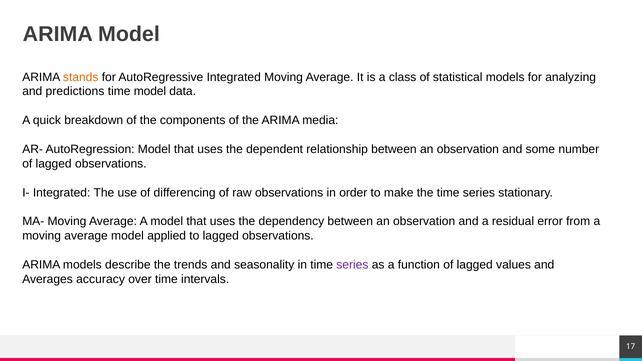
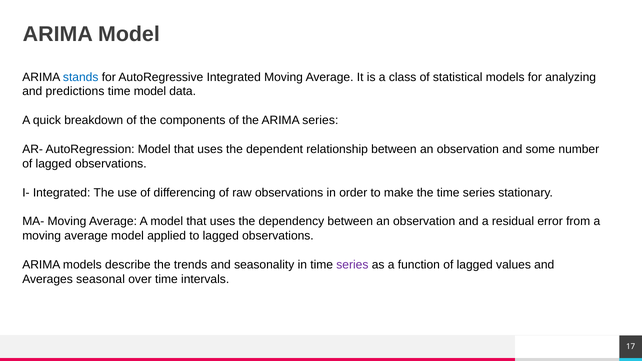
stands colour: orange -> blue (81, 77)
ARIMA media: media -> series (320, 120)
accuracy: accuracy -> seasonal (101, 279)
